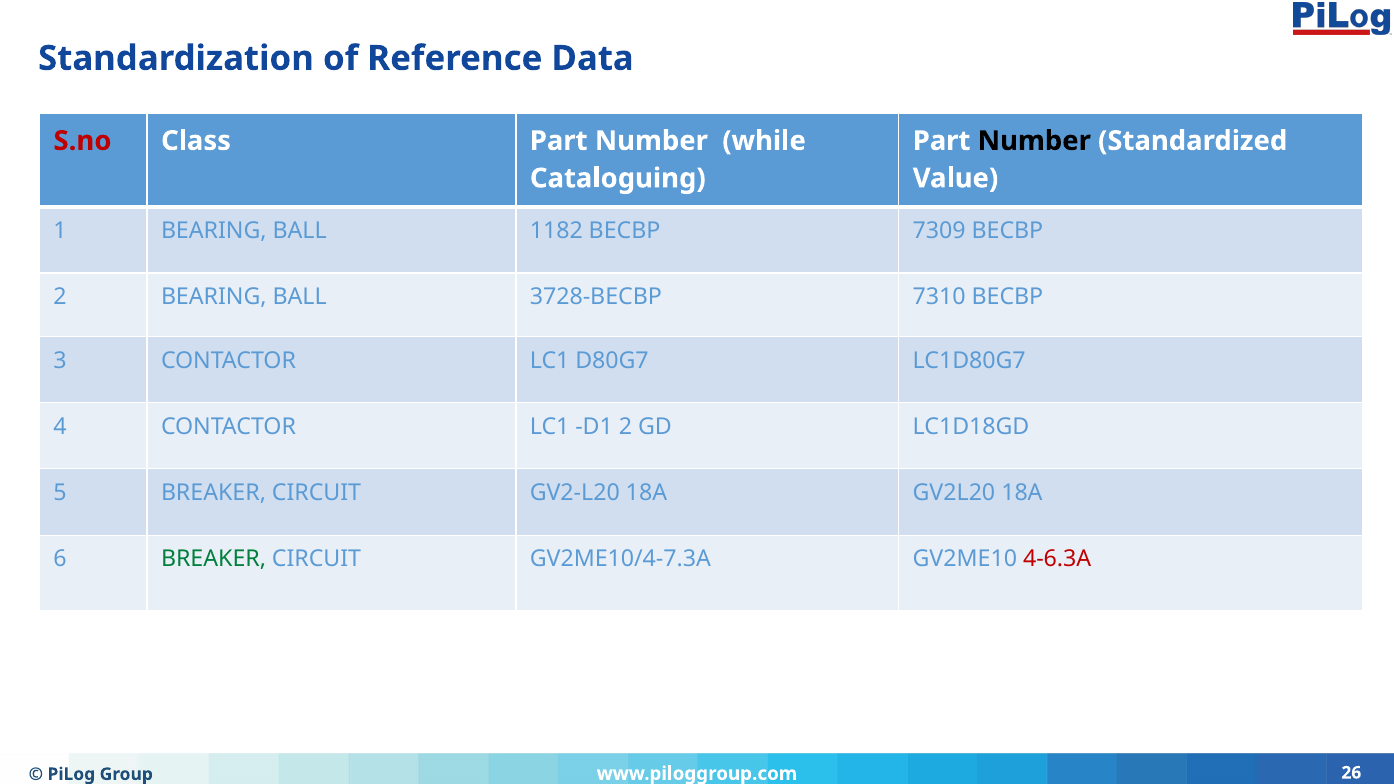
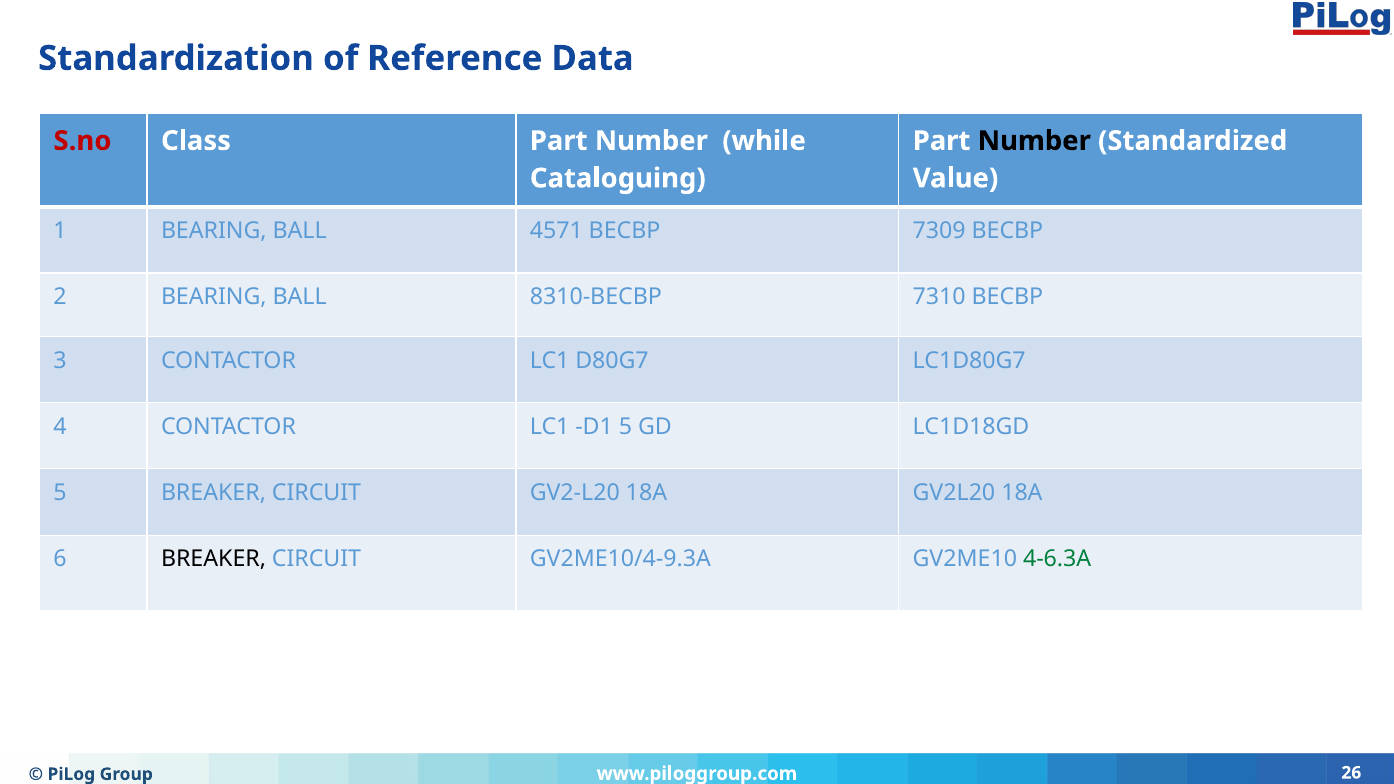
1182: 1182 -> 4571 (556, 231)
3728-BECBP: 3728-BECBP -> 8310-BECBP (596, 297)
D1 2: 2 -> 5 (626, 427)
BREAKER colour: green -> black (214, 559)
GV2ME10/4-7.3A: GV2ME10/4-7.3A -> GV2ME10/4-9.3A (620, 559)
4-6.3A colour: red -> green (1057, 559)
